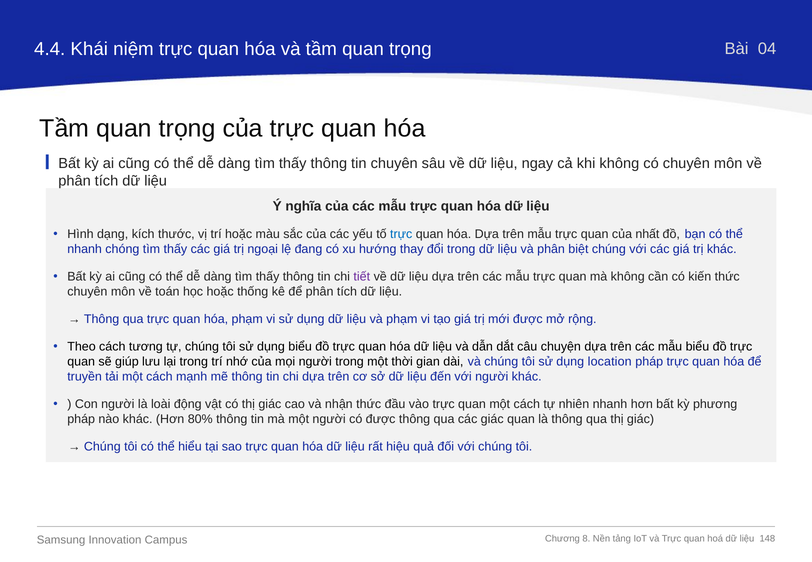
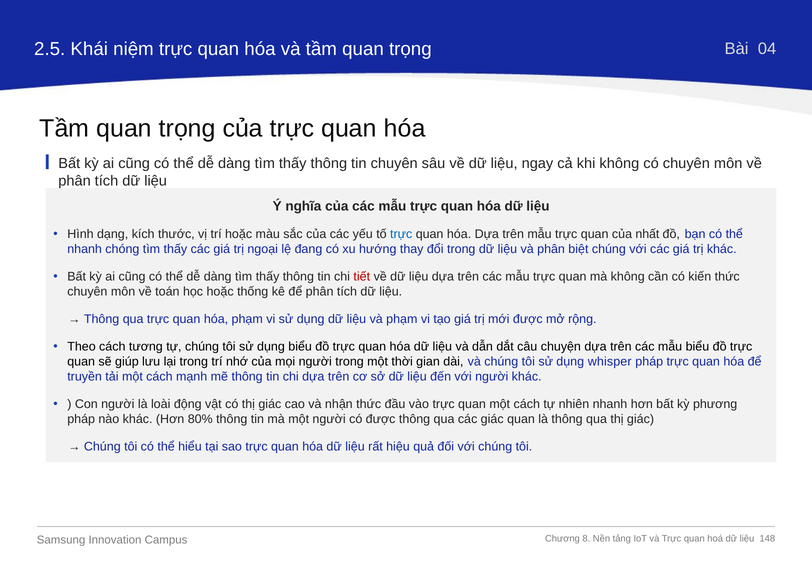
4.4: 4.4 -> 2.5 (50, 49)
tiết colour: purple -> red (362, 277)
location: location -> whisper (610, 362)
